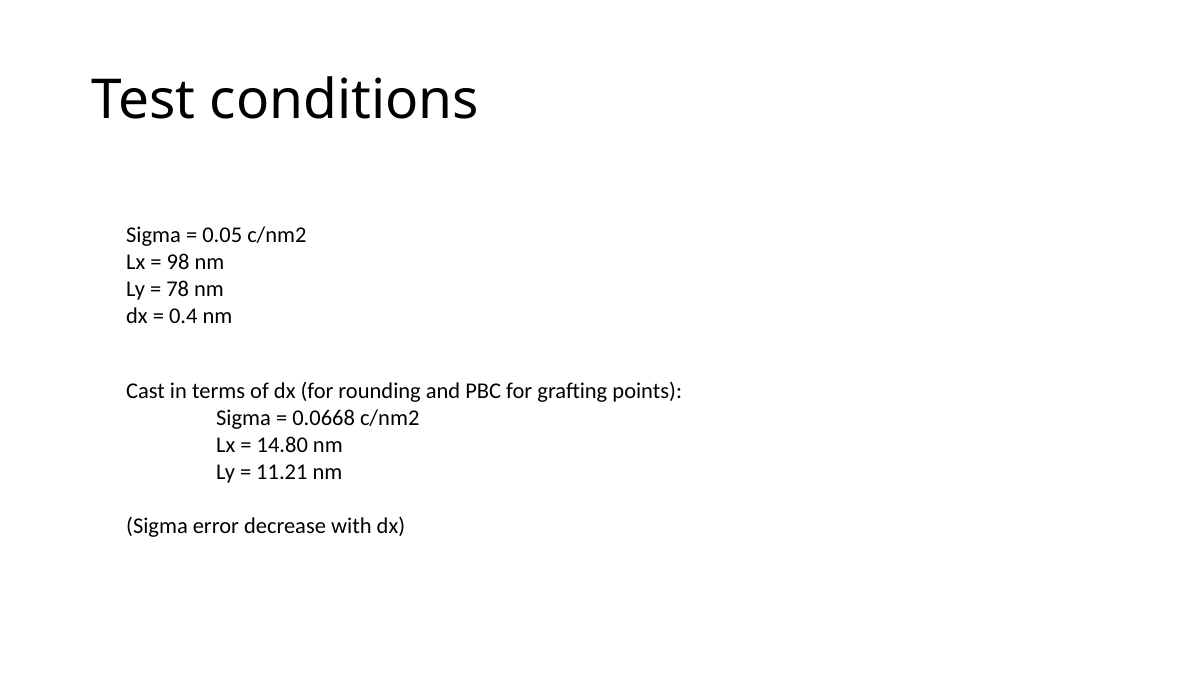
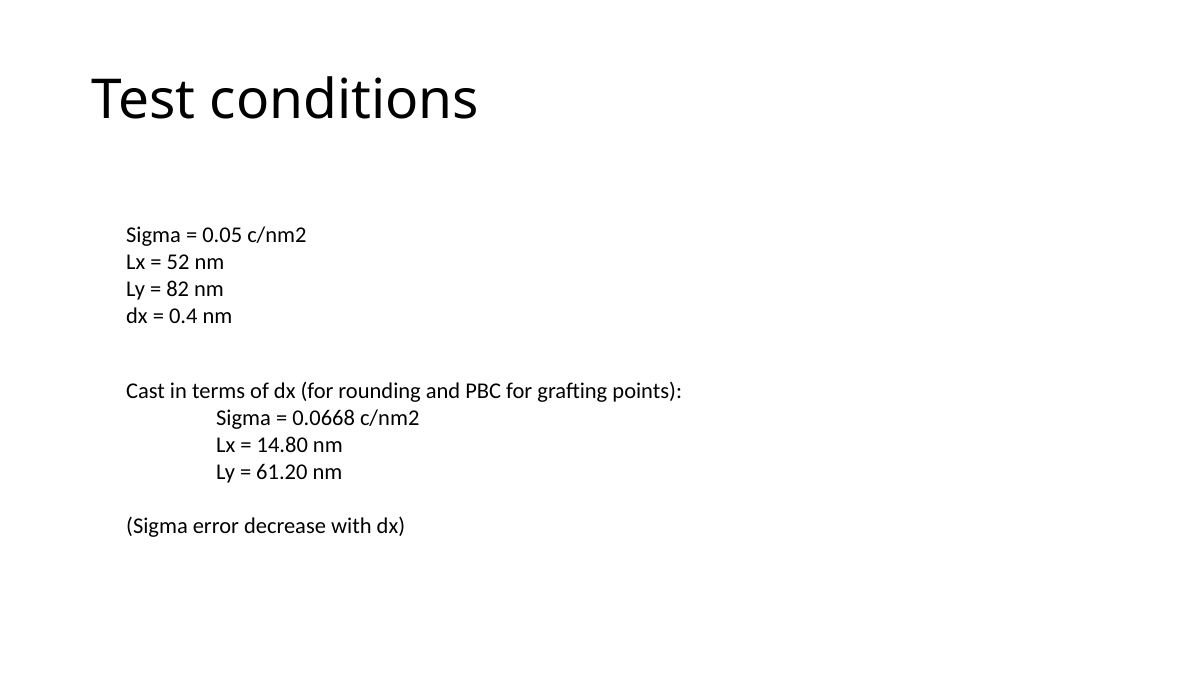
98: 98 -> 52 (178, 262)
78: 78 -> 82 (178, 289)
11.21: 11.21 -> 61.20 (282, 472)
